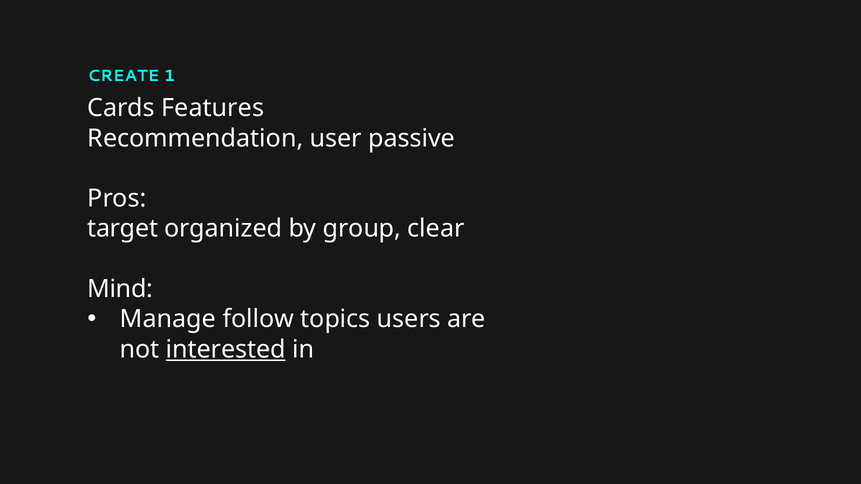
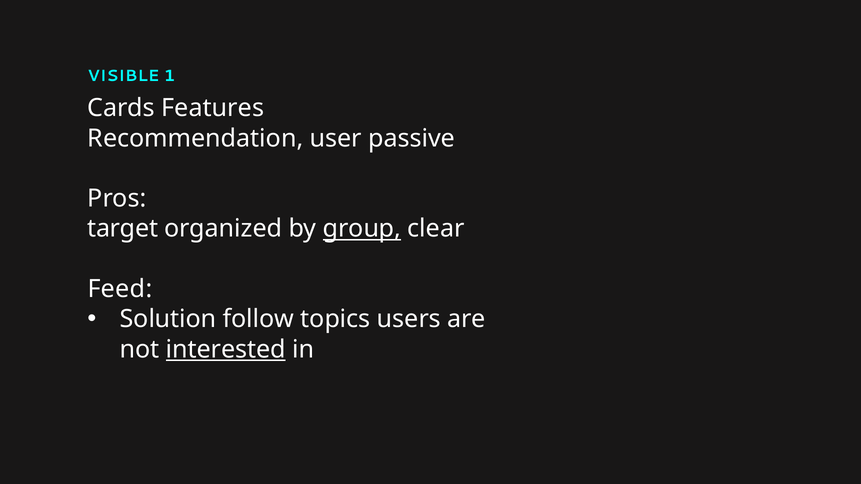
CREATE: CREATE -> VISIBLE (123, 76)
group underline: none -> present (362, 229)
Mind: Mind -> Feed (120, 289)
Manage: Manage -> Solution (168, 319)
